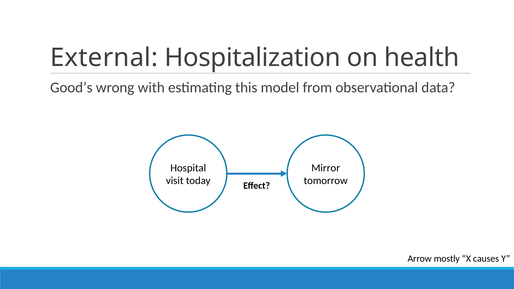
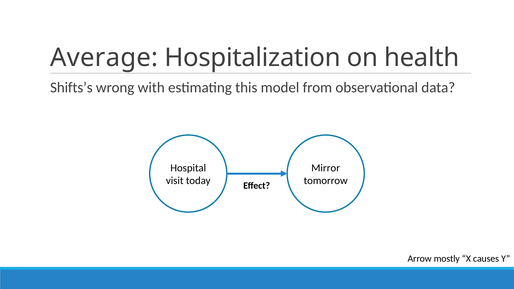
External: External -> Average (104, 58)
Good’s: Good’s -> Shifts’s (71, 88)
